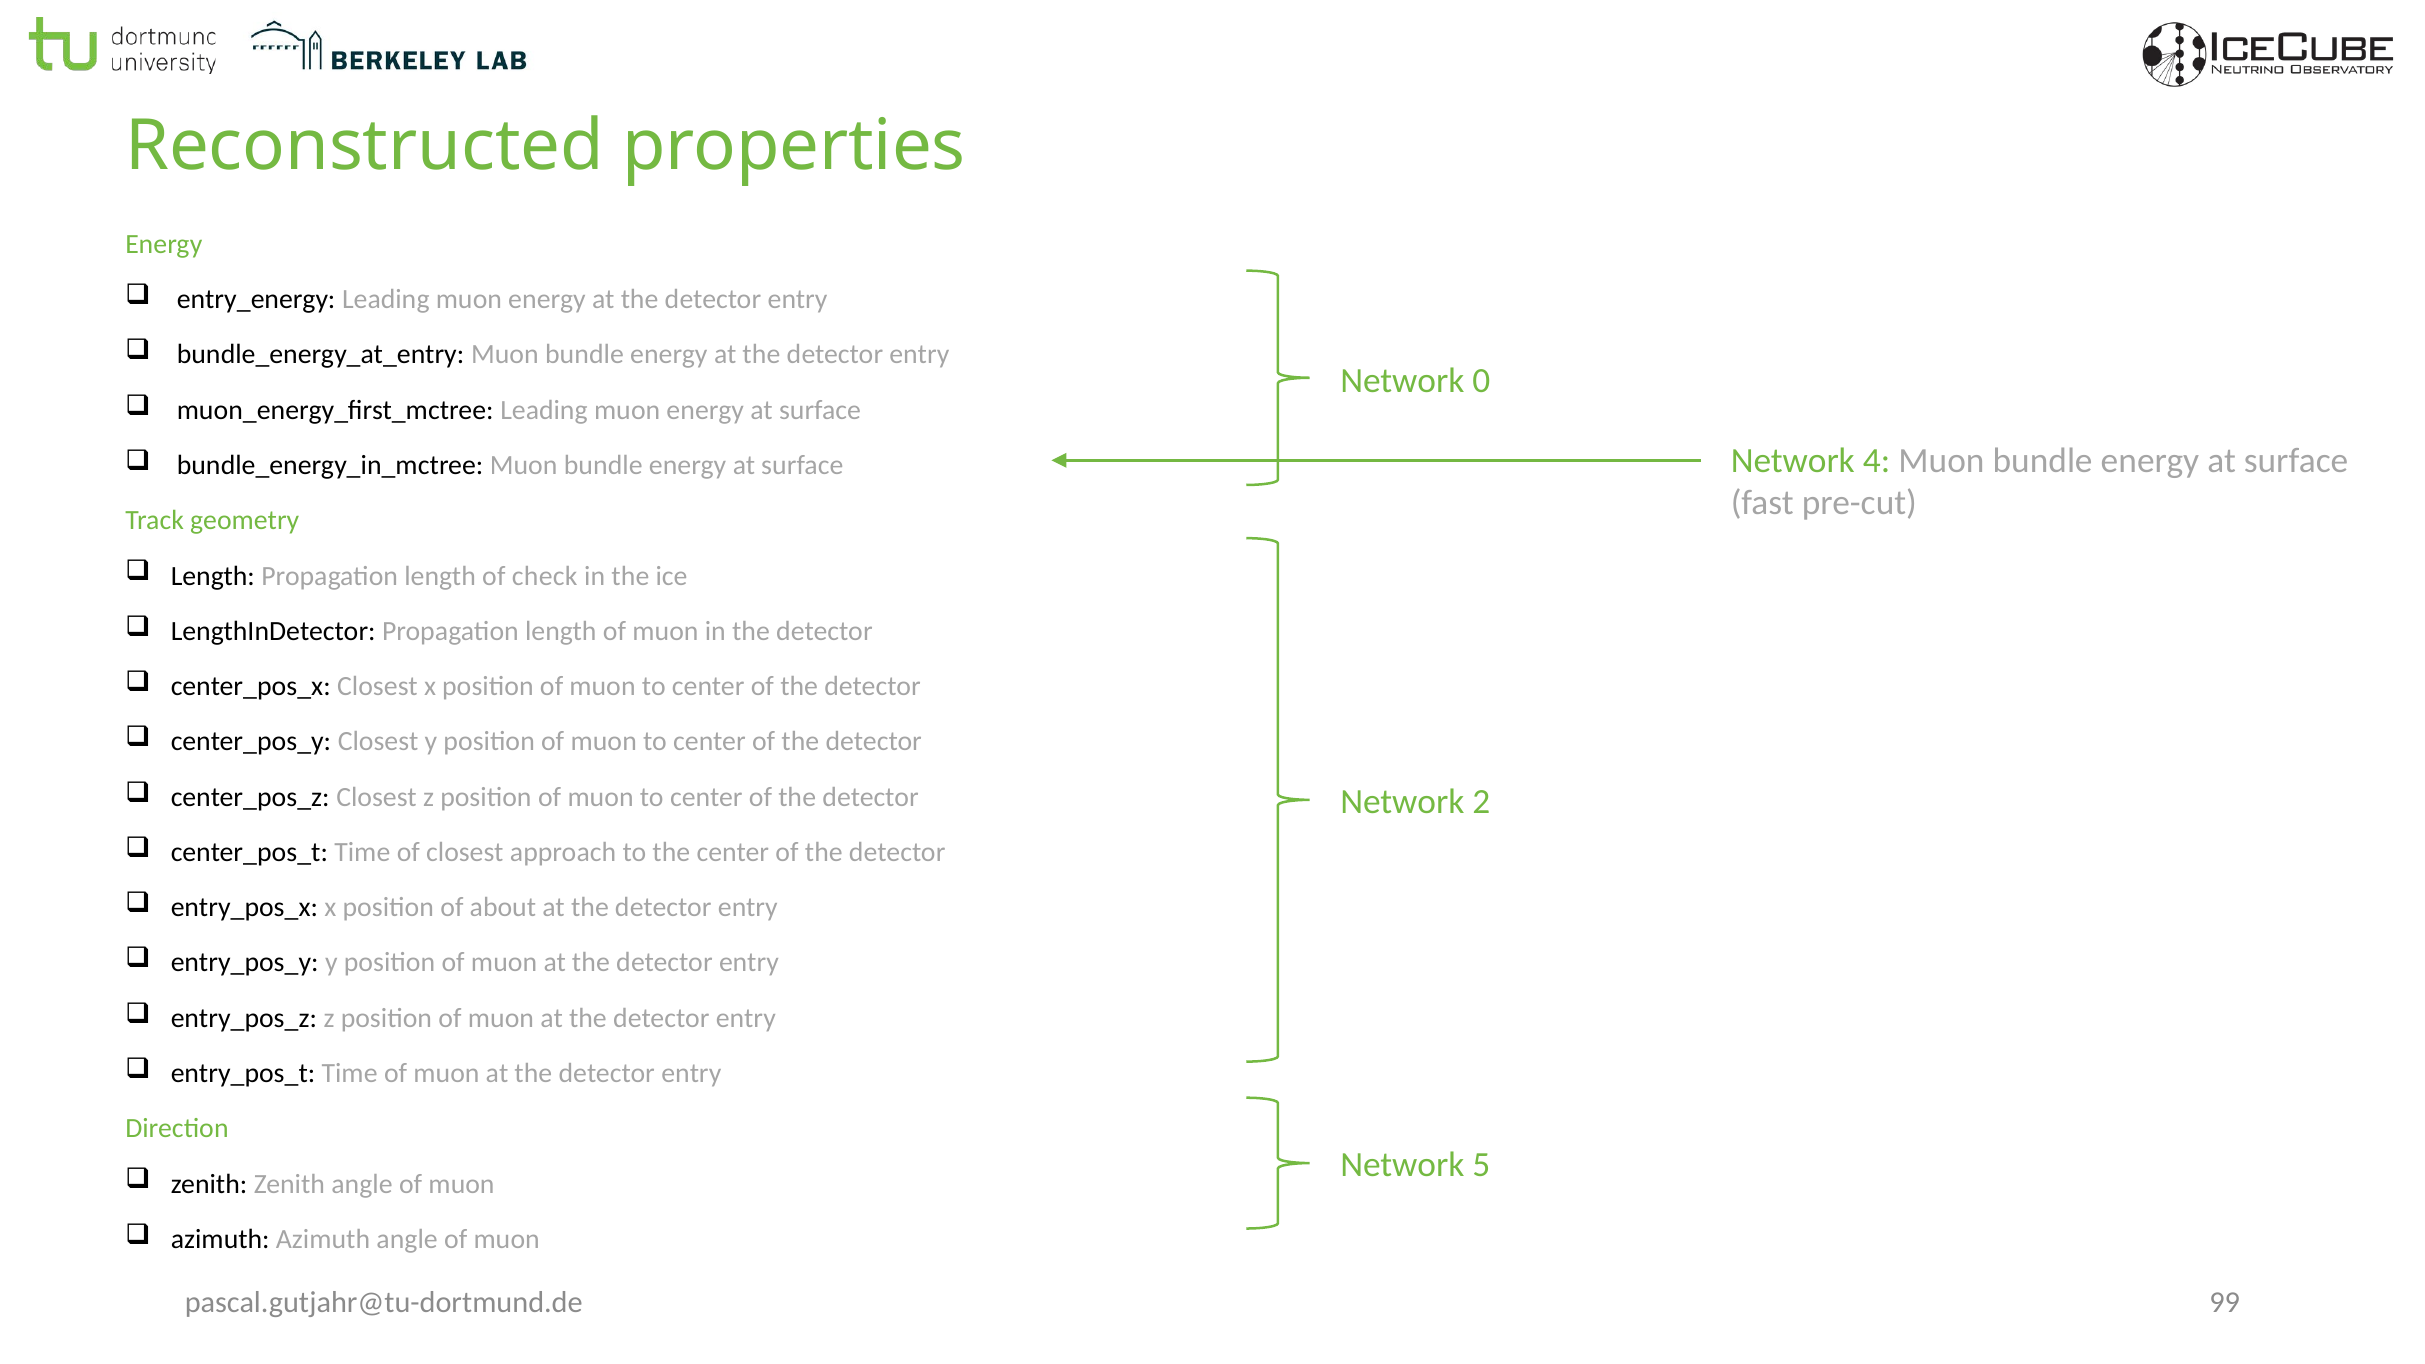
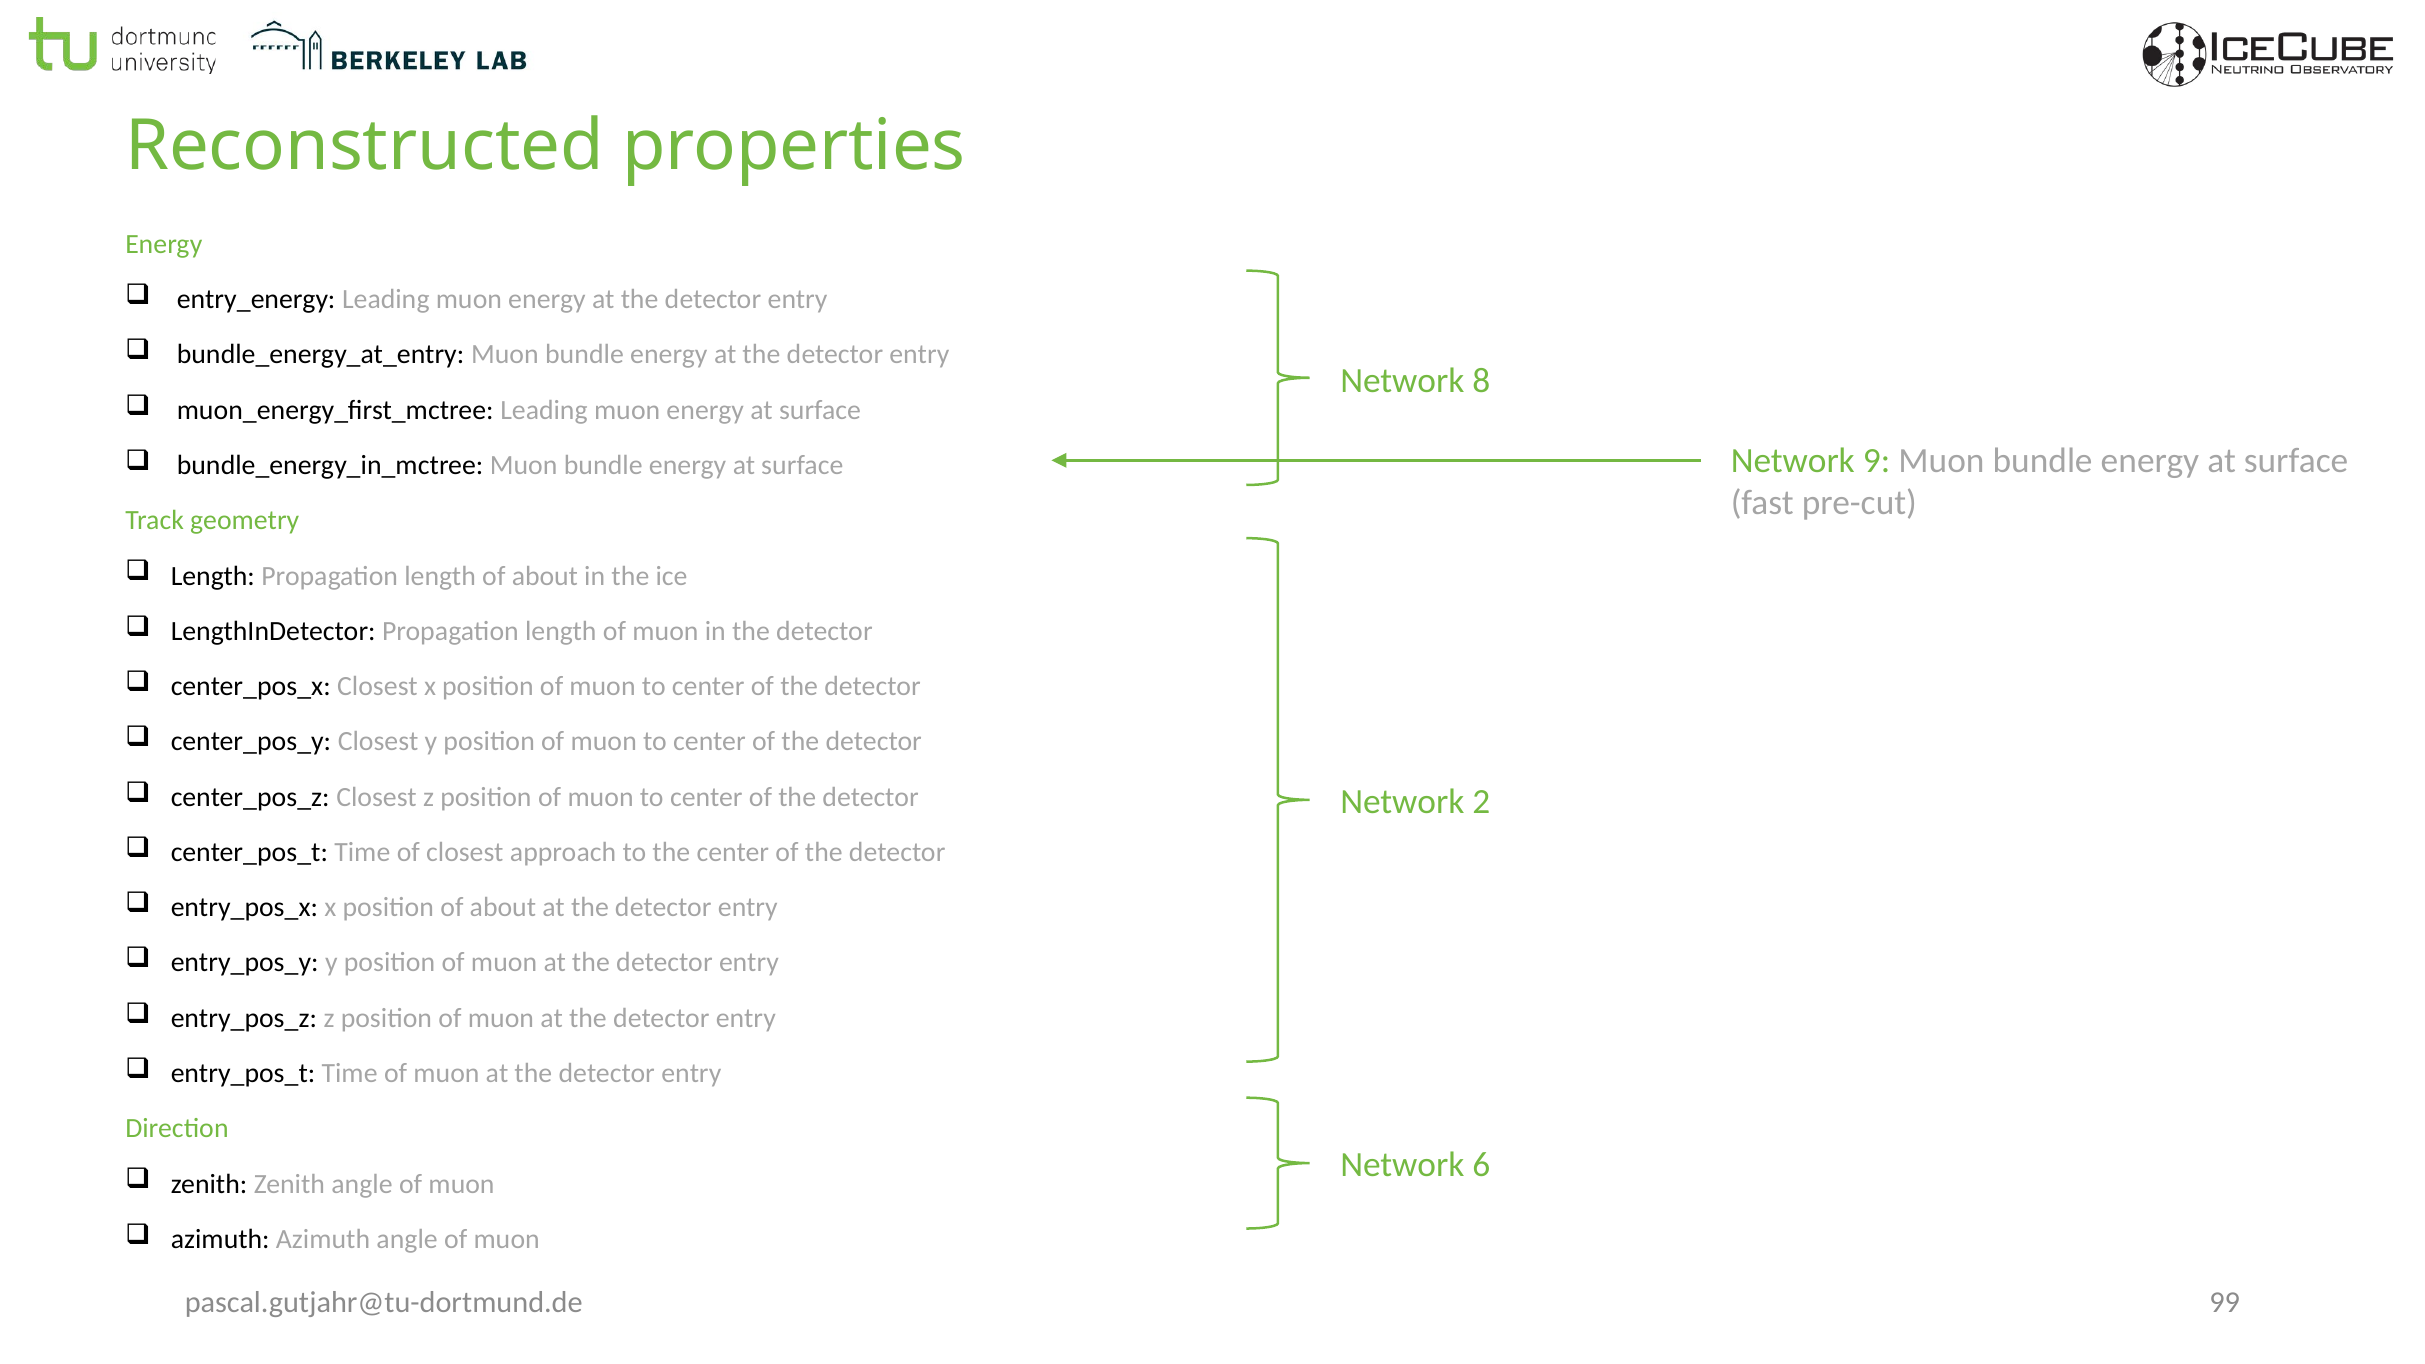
0: 0 -> 8 (1481, 381)
4: 4 -> 9 (1877, 461)
length of check: check -> about (545, 576)
5: 5 -> 6 (1481, 1165)
